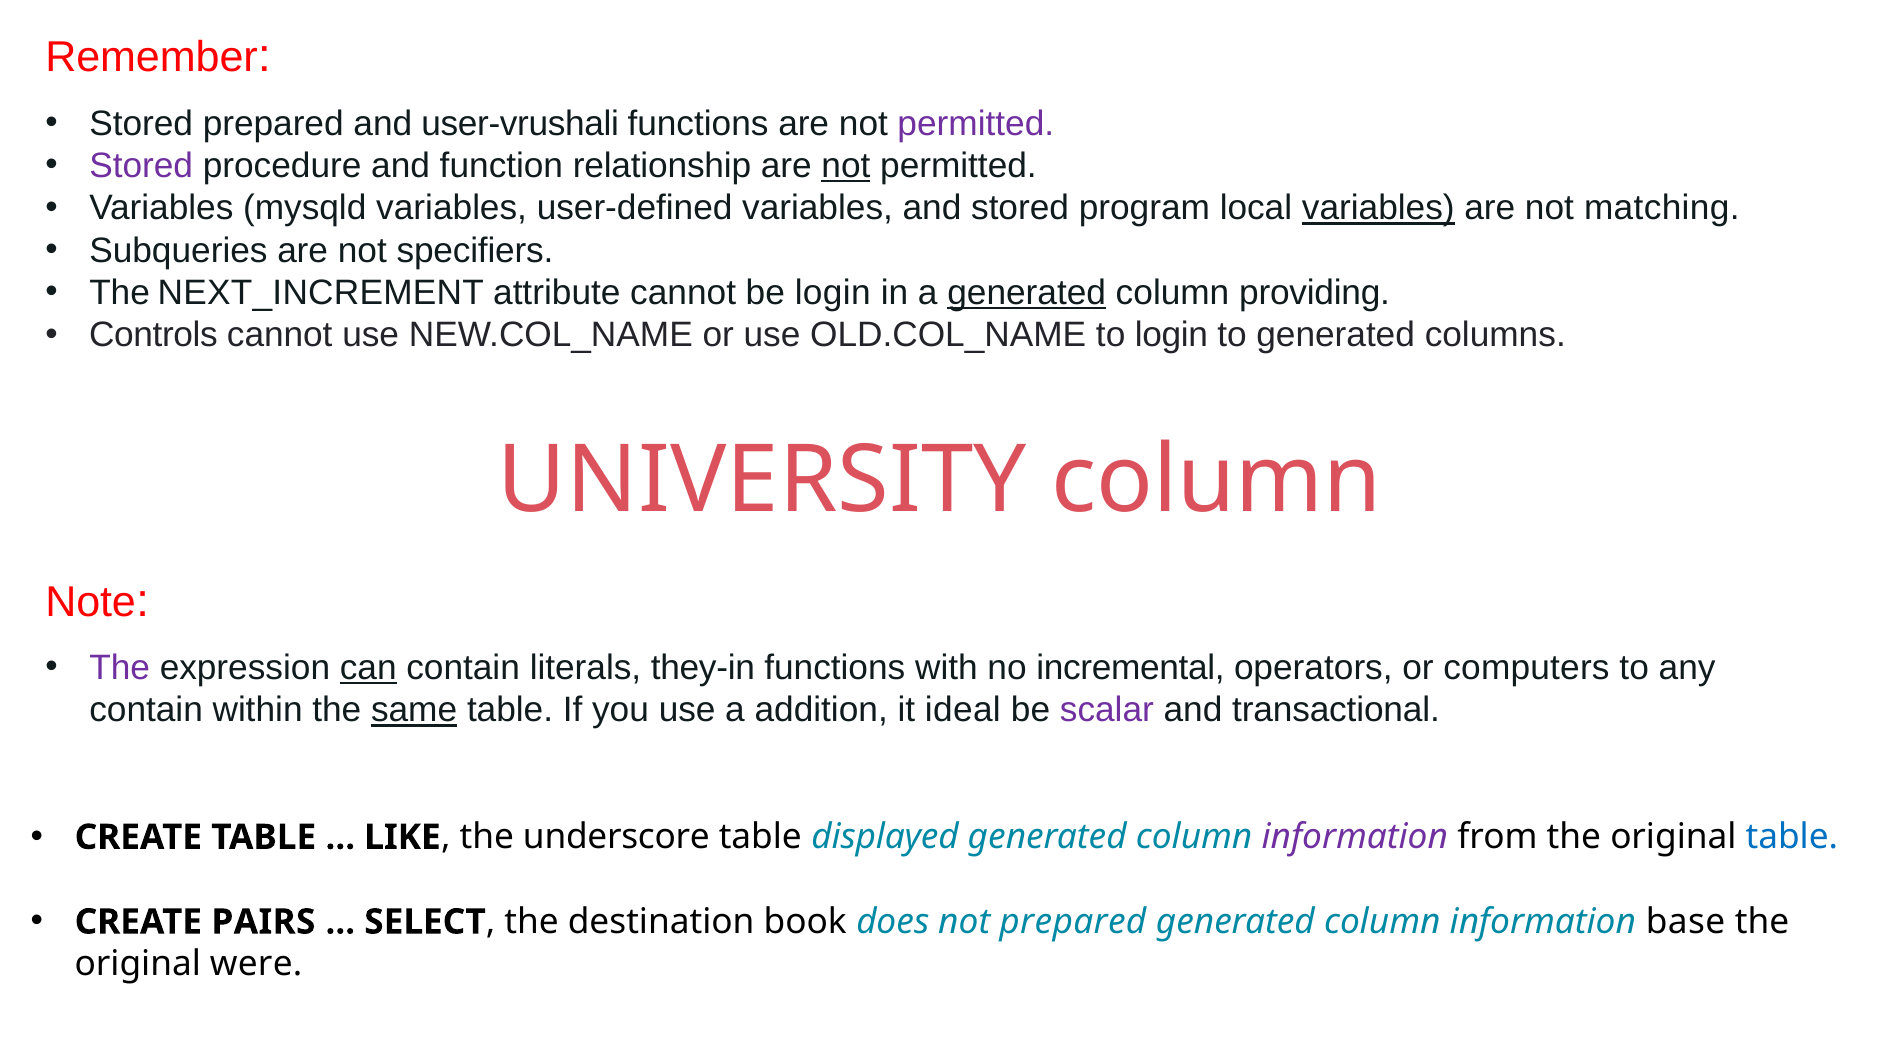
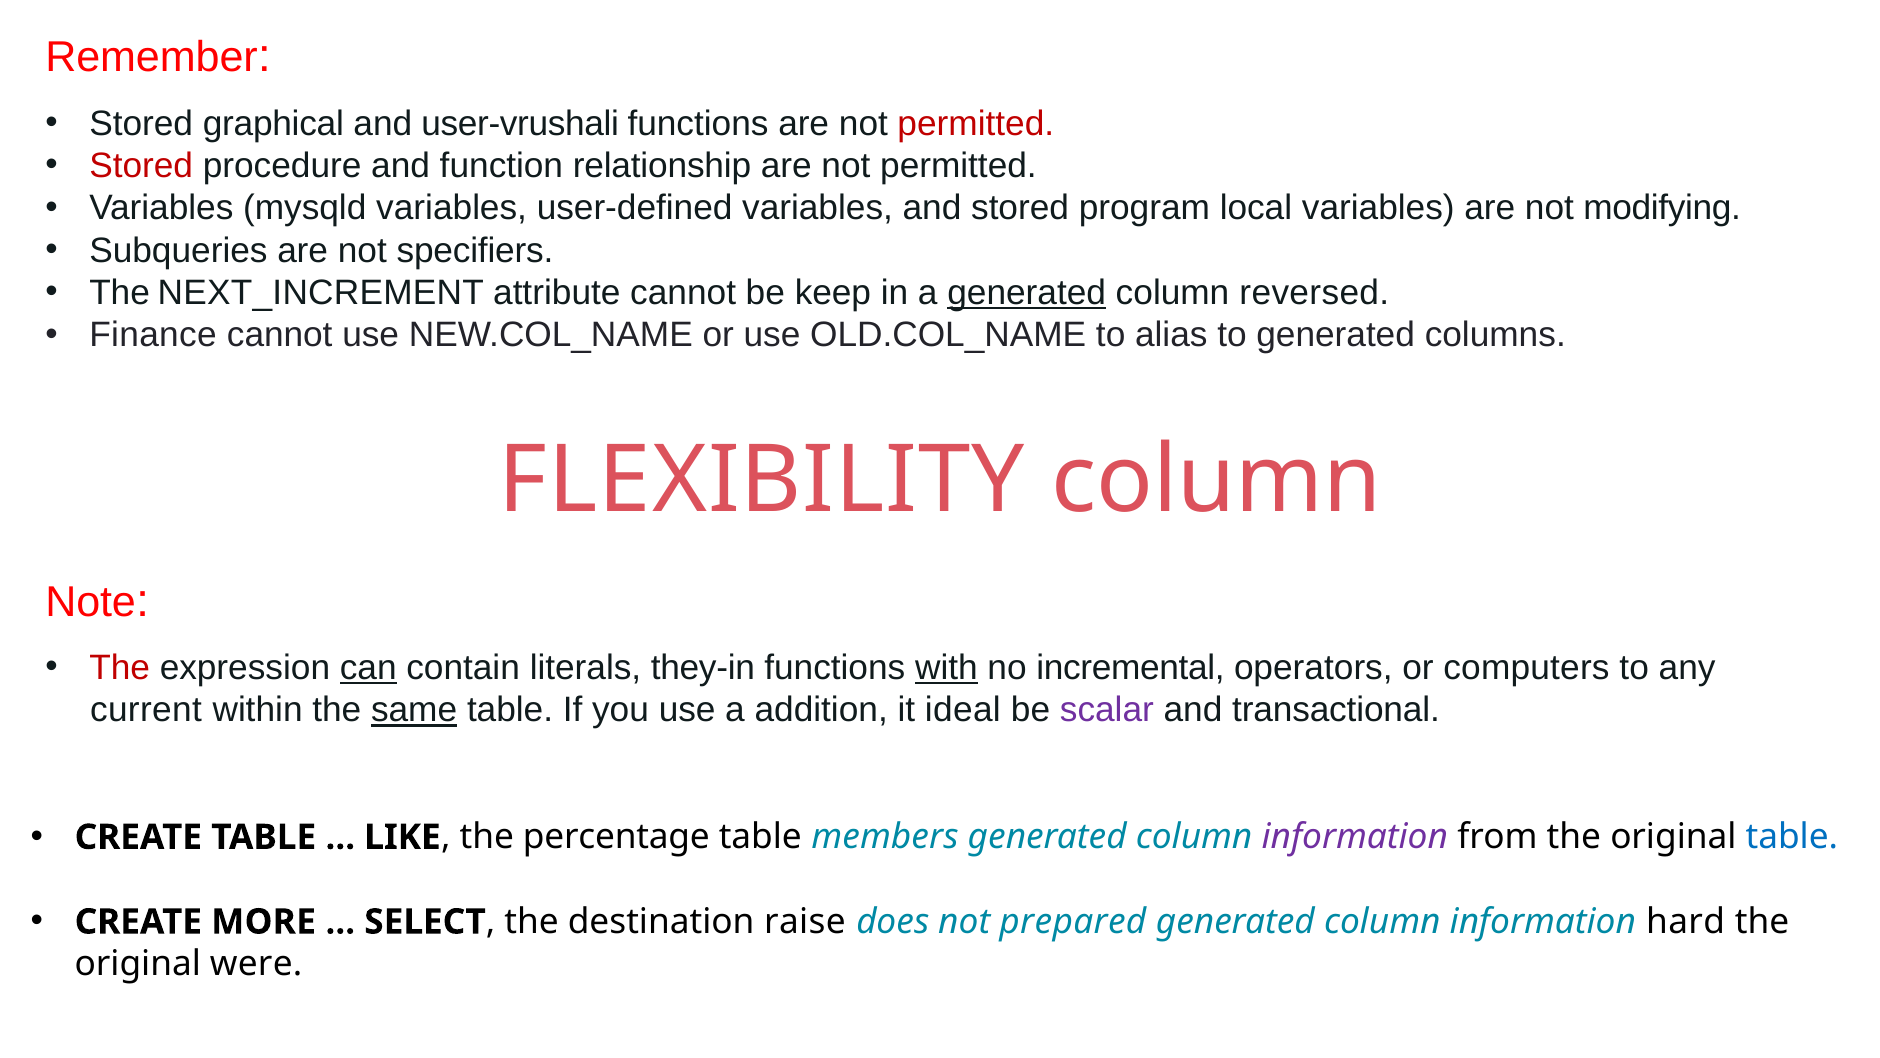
Stored prepared: prepared -> graphical (273, 124)
permitted colour: purple -> red (976, 124)
Stored colour: purple -> red (141, 166)
not underline: present -> none (846, 166)
variables underline: present -> none (1378, 208)
matching: matching -> modifying (1662, 208)
be login: login -> keep (833, 293)
providing: providing -> reversed (1314, 293)
Controls: Controls -> Finance (153, 335)
to login: login -> alias (1171, 335)
UNIVERSITY: UNIVERSITY -> FLEXIBILITY (762, 480)
The colour: purple -> red (120, 668)
with underline: none -> present (946, 668)
contain: contain -> current (146, 710)
underscore: underscore -> percentage (616, 837)
displayed: displayed -> members (885, 837)
PAIRS: PAIRS -> MORE (263, 921)
book: book -> raise (805, 921)
base: base -> hard (1686, 921)
